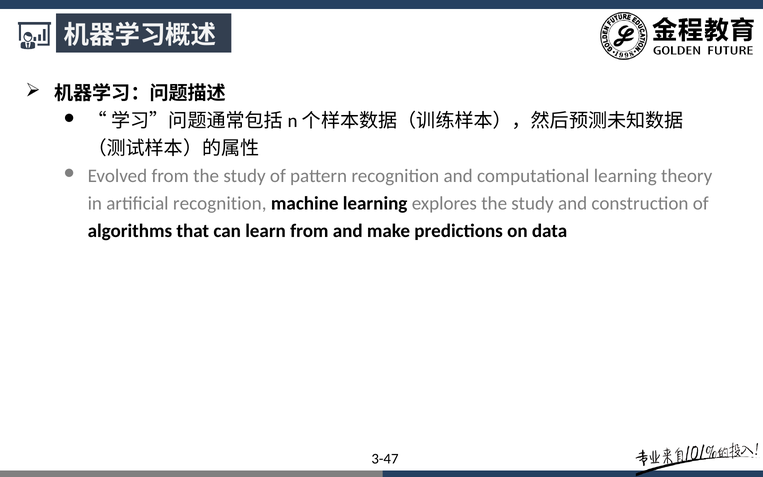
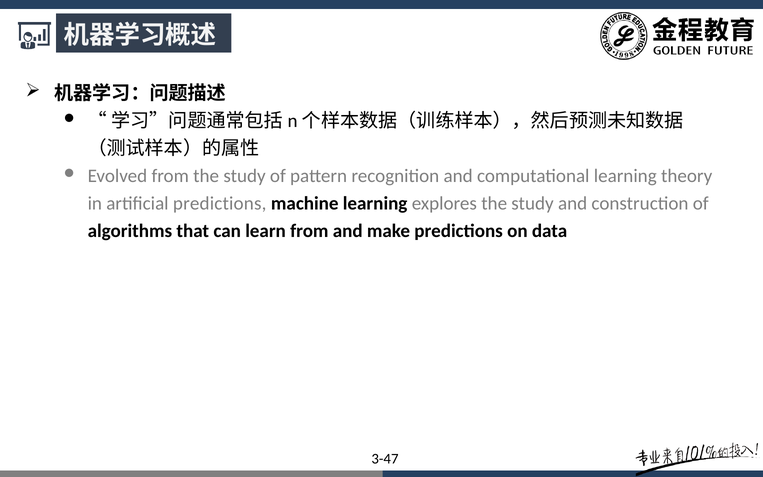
artificial recognition: recognition -> predictions (220, 204)
